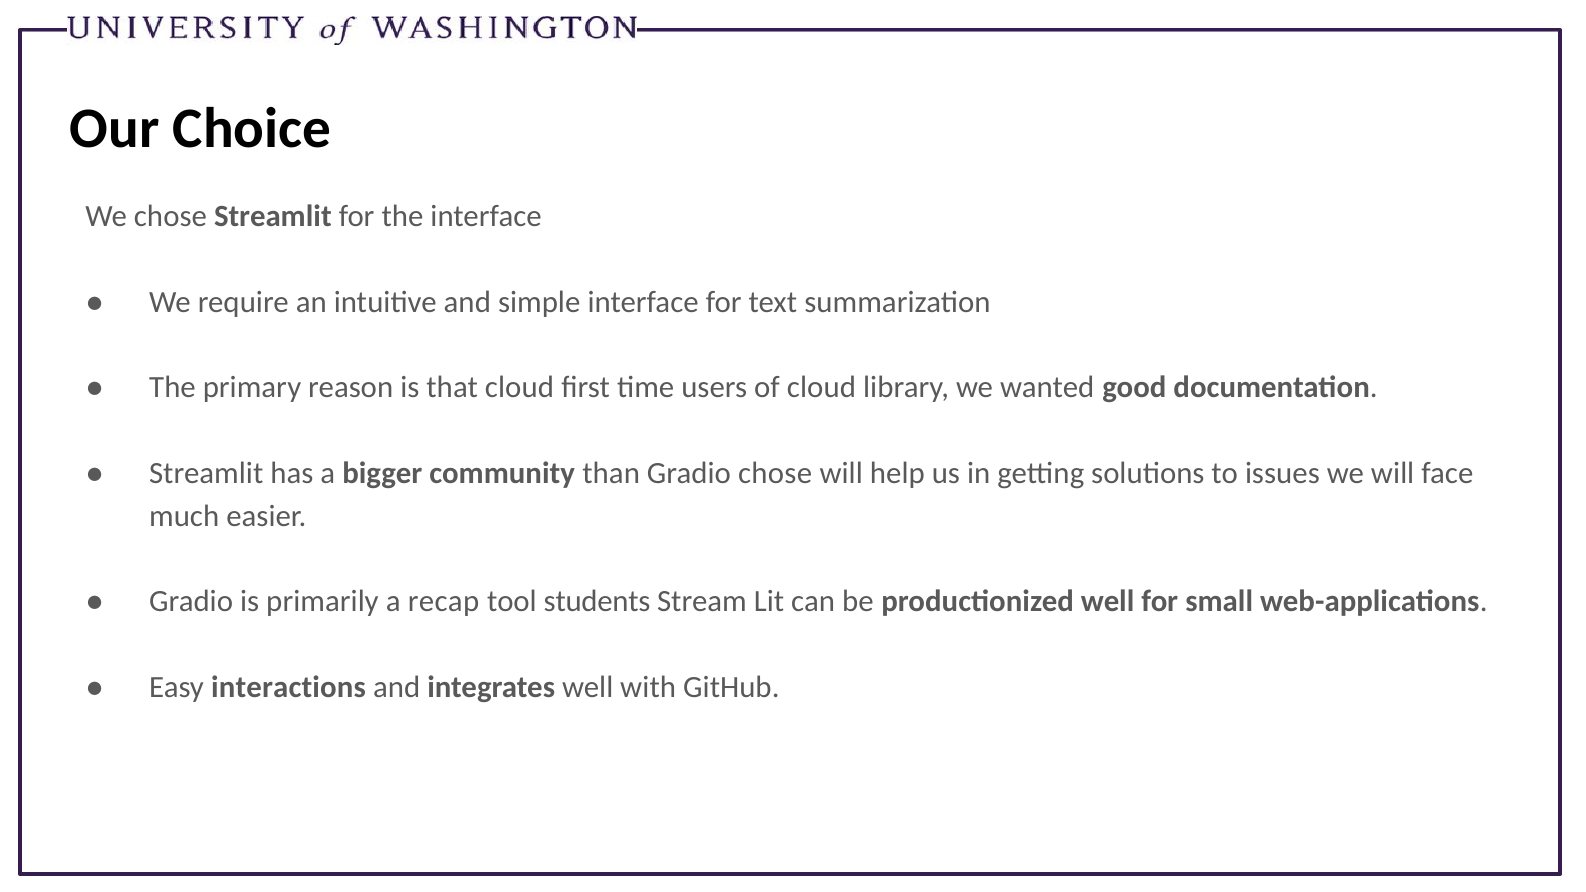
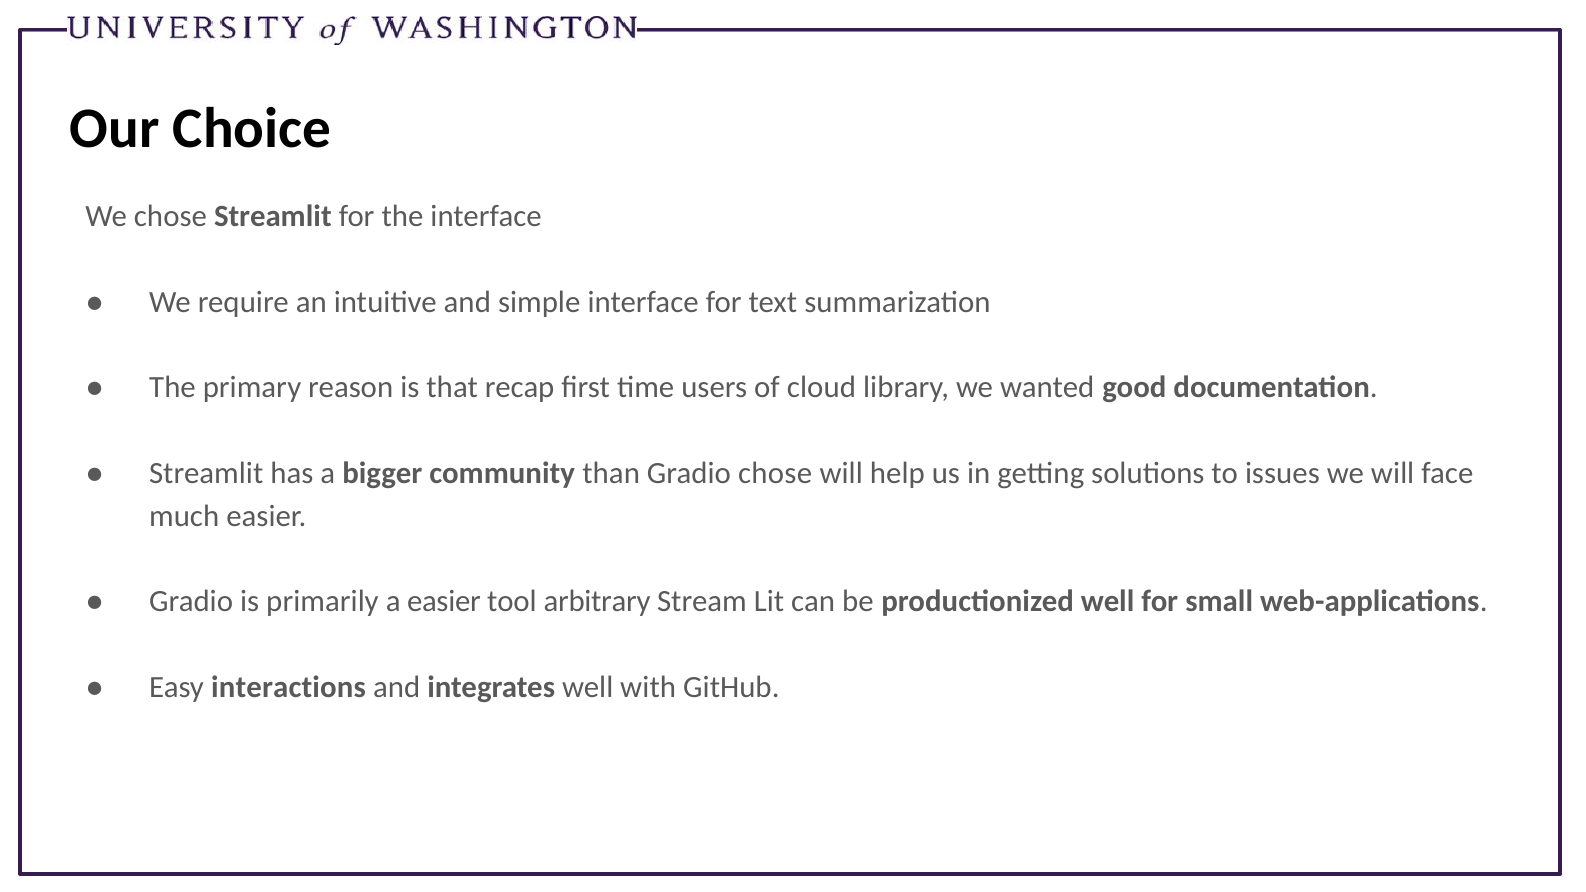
that cloud: cloud -> recap (520, 388)
a recap: recap -> easier (444, 602)
students: students -> arbitrary (597, 602)
